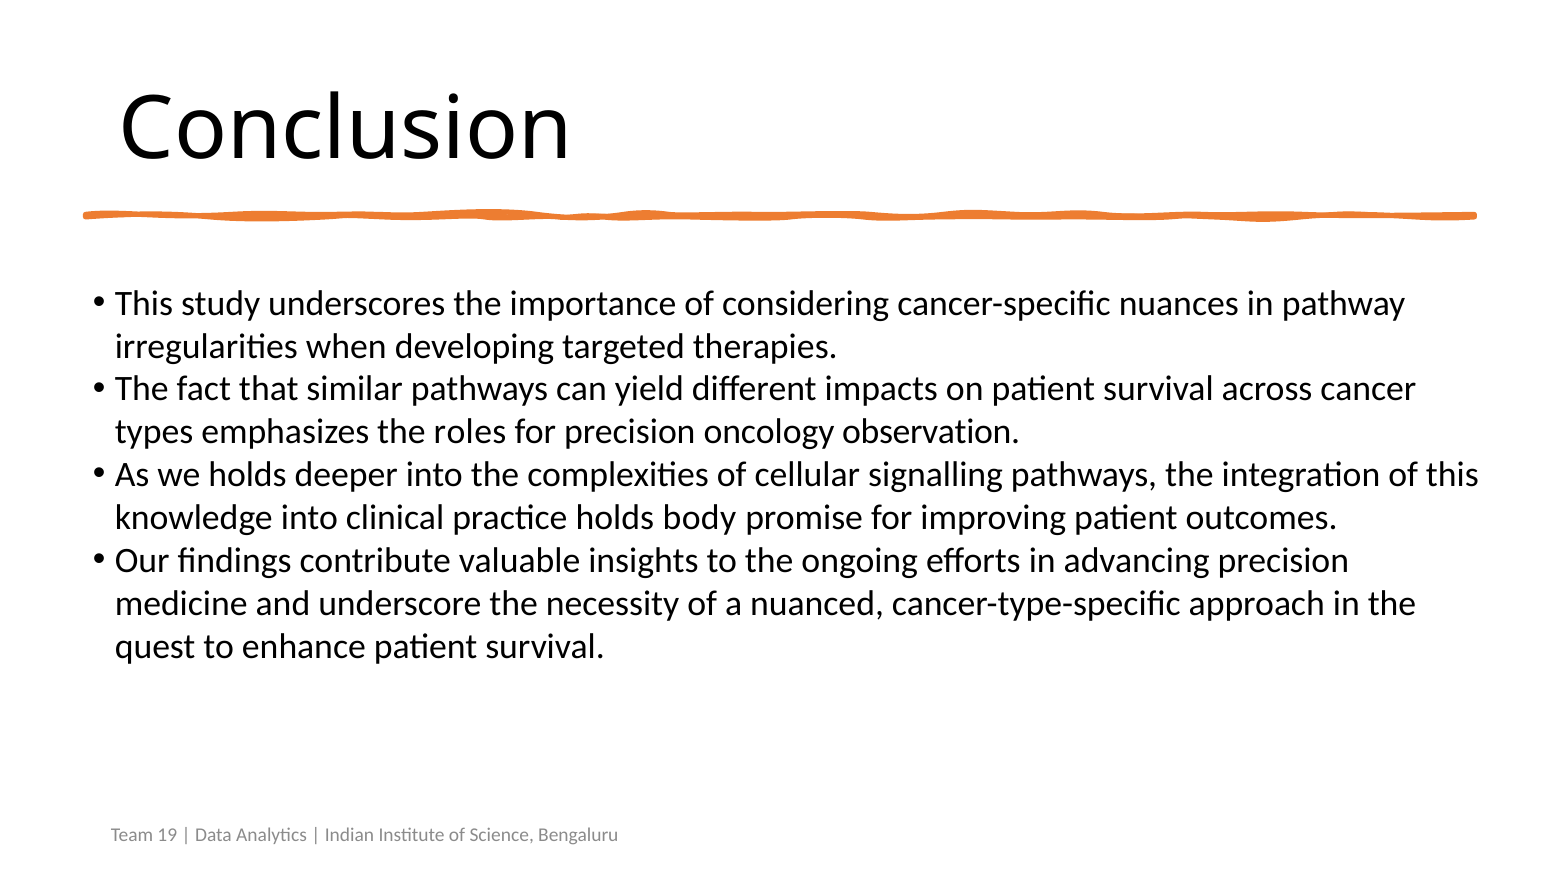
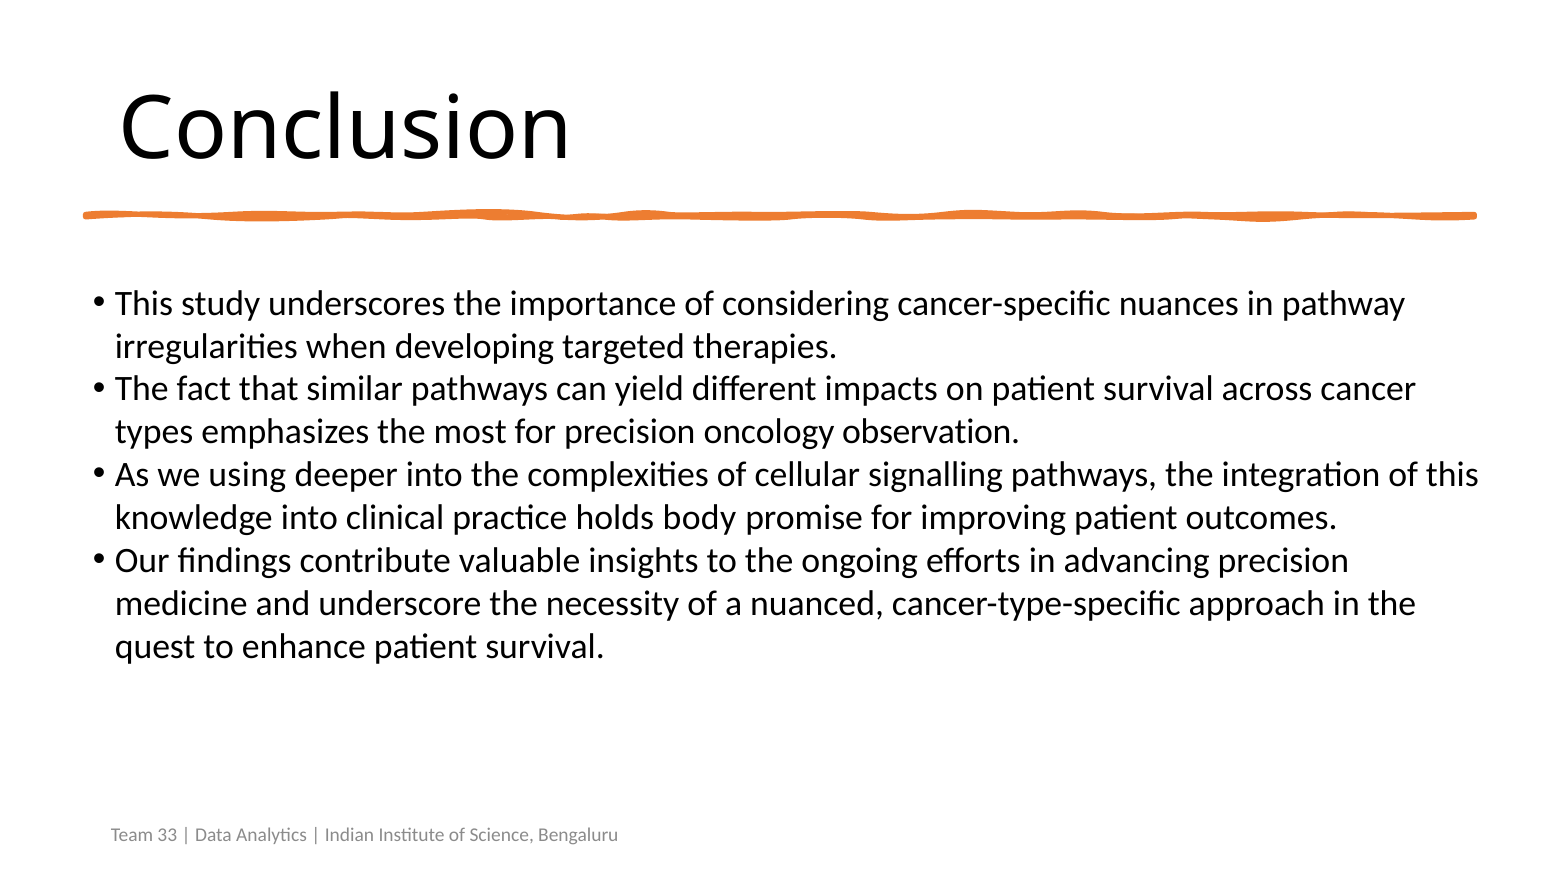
roles: roles -> most (470, 432)
we holds: holds -> using (247, 475)
19: 19 -> 33 (167, 836)
